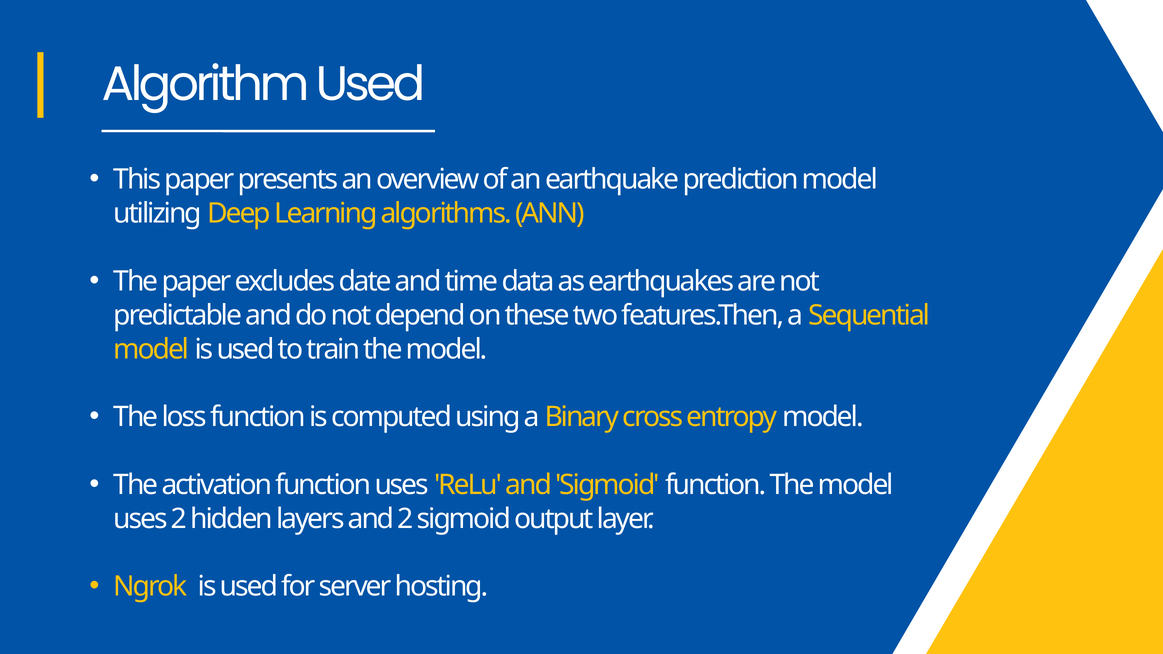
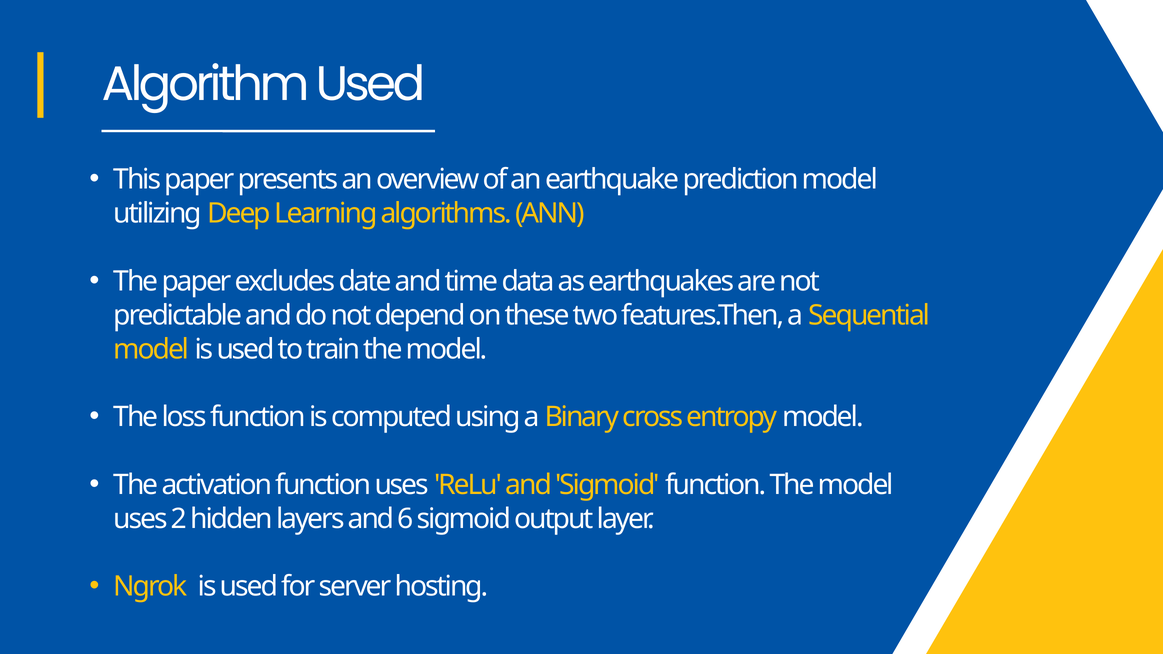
and 2: 2 -> 6 (406, 519)
